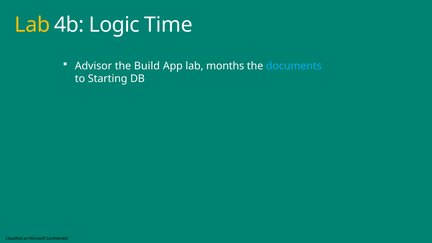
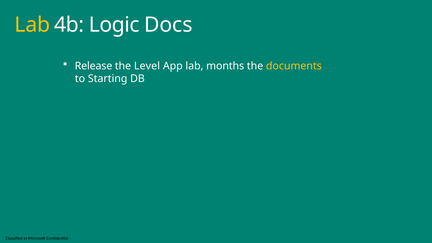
Time: Time -> Docs (168, 25)
Advisor: Advisor -> Release (94, 66)
Build: Build -> Level (147, 66)
documents colour: light blue -> yellow (294, 66)
